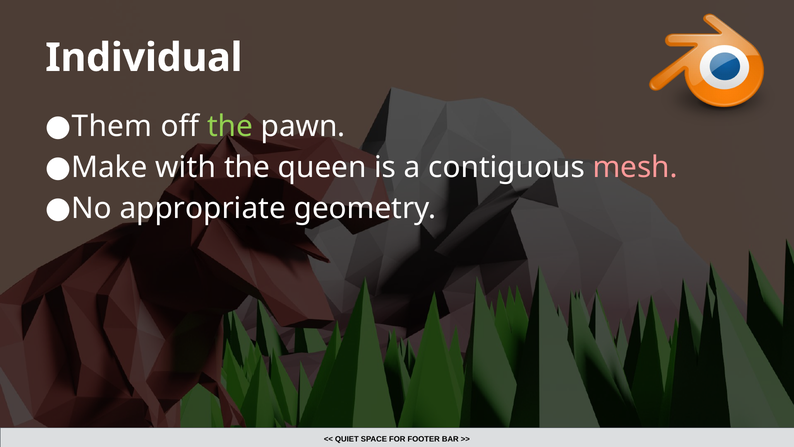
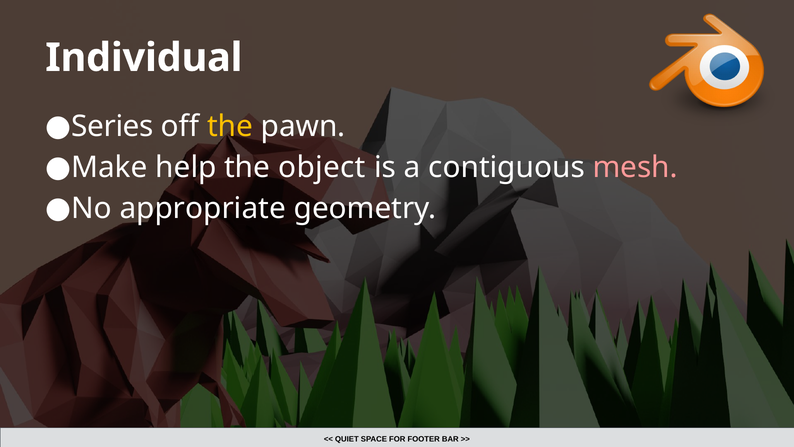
Them: Them -> Series (112, 126)
the colour: light green -> yellow (230, 126)
with: with -> help (186, 167)
queen: queen -> object (322, 167)
